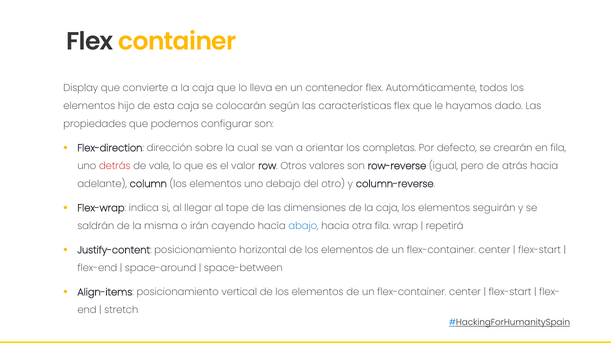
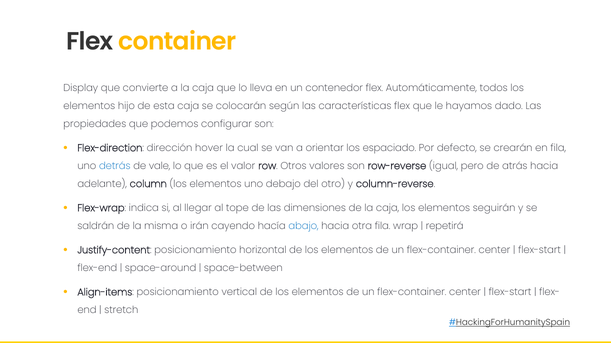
sobre: sobre -> hover (209, 148)
completas: completas -> espaciado (389, 148)
detrás colour: red -> blue (115, 166)
